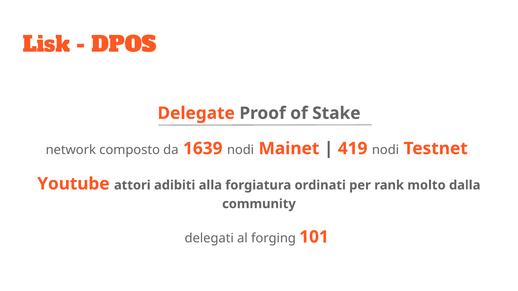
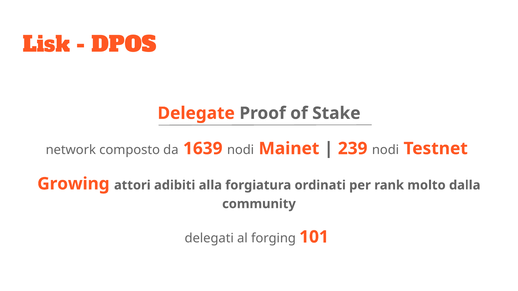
419: 419 -> 239 (353, 149)
Youtube: Youtube -> Growing (73, 184)
